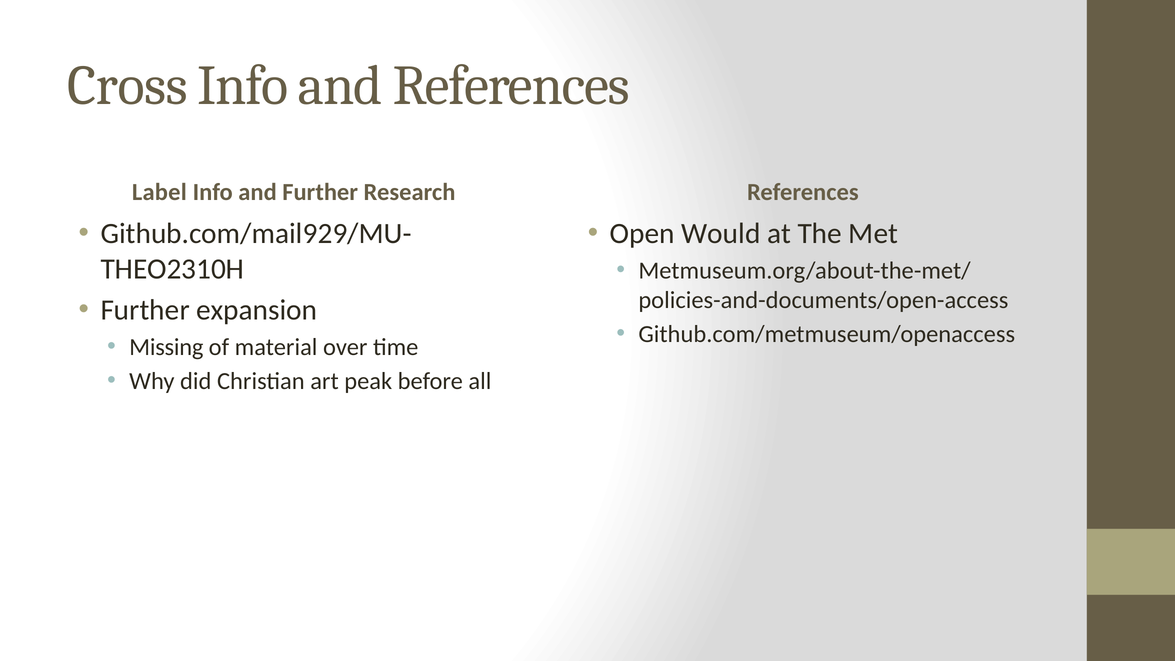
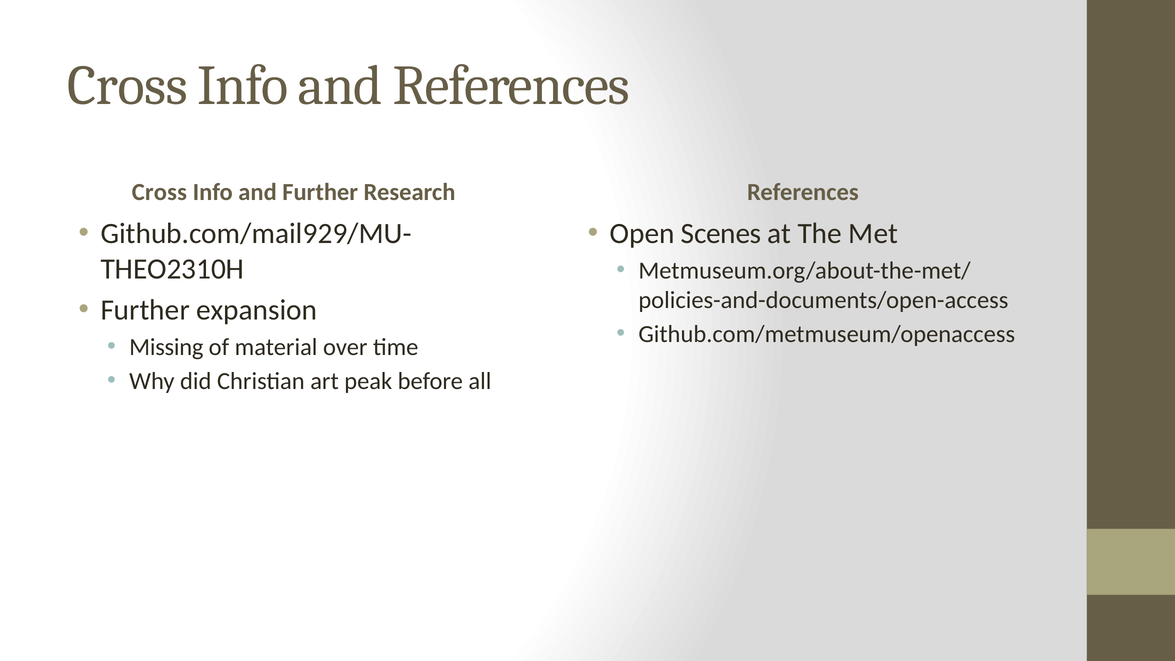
Label: Label -> Cross (159, 192)
Would: Would -> Scenes (721, 234)
